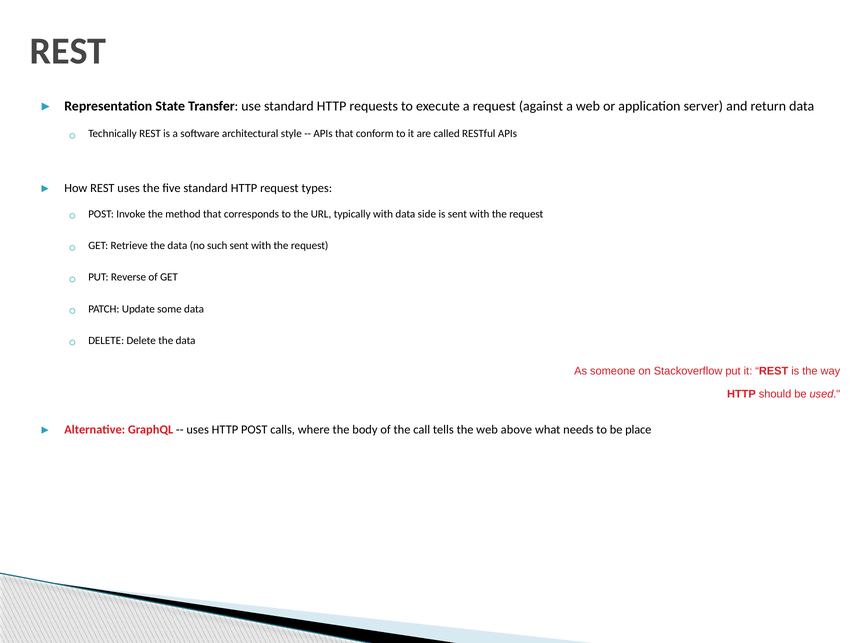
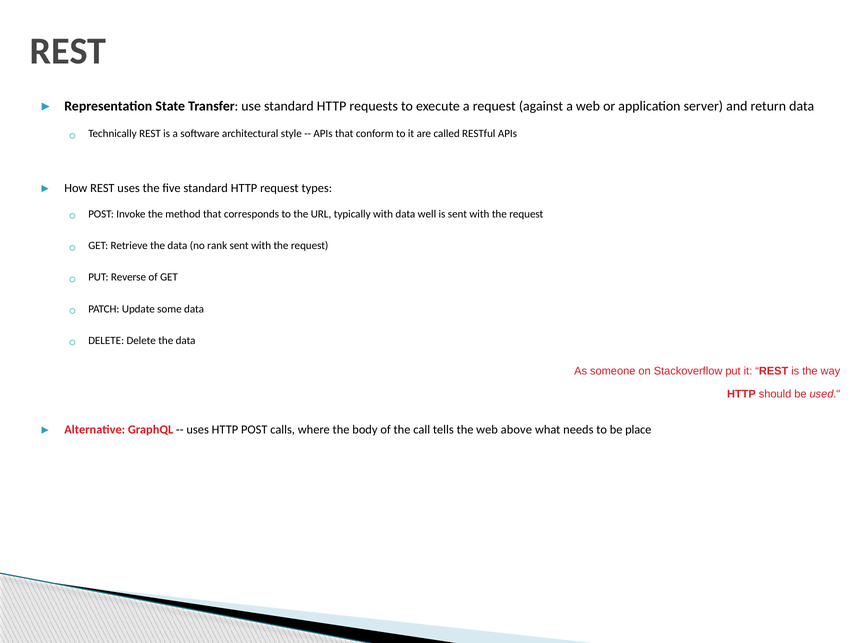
side: side -> well (427, 214)
such: such -> rank (217, 246)
